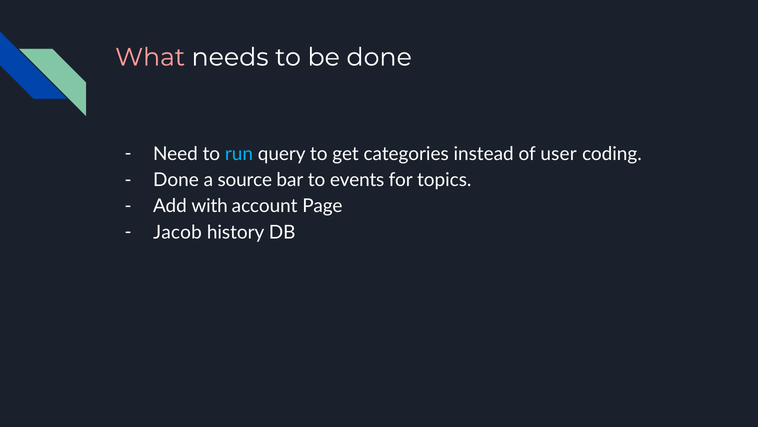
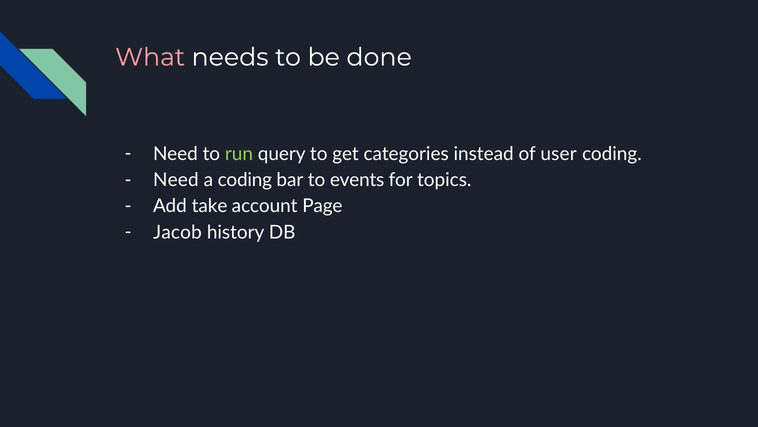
run colour: light blue -> light green (239, 154)
Done: Done -> Need (176, 180)
a source: source -> coding (245, 180)
with: with -> take (210, 206)
